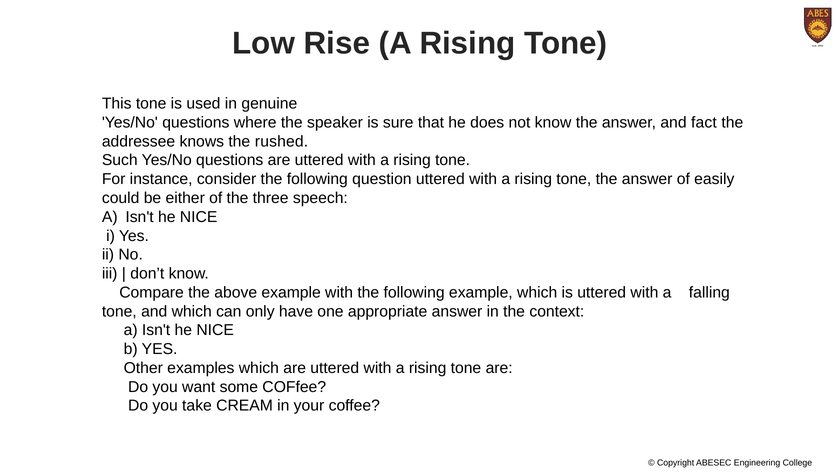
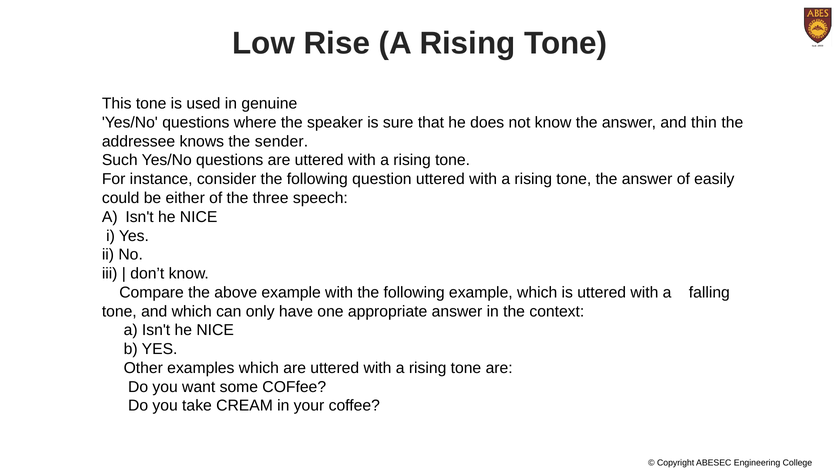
fact: fact -> thin (704, 122)
rushed: rushed -> sender (282, 141)
